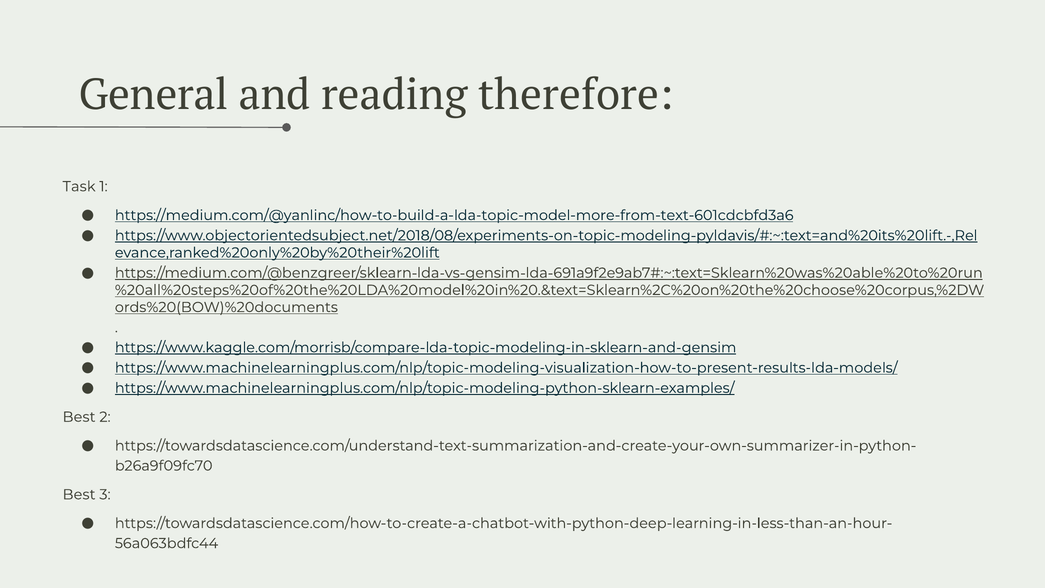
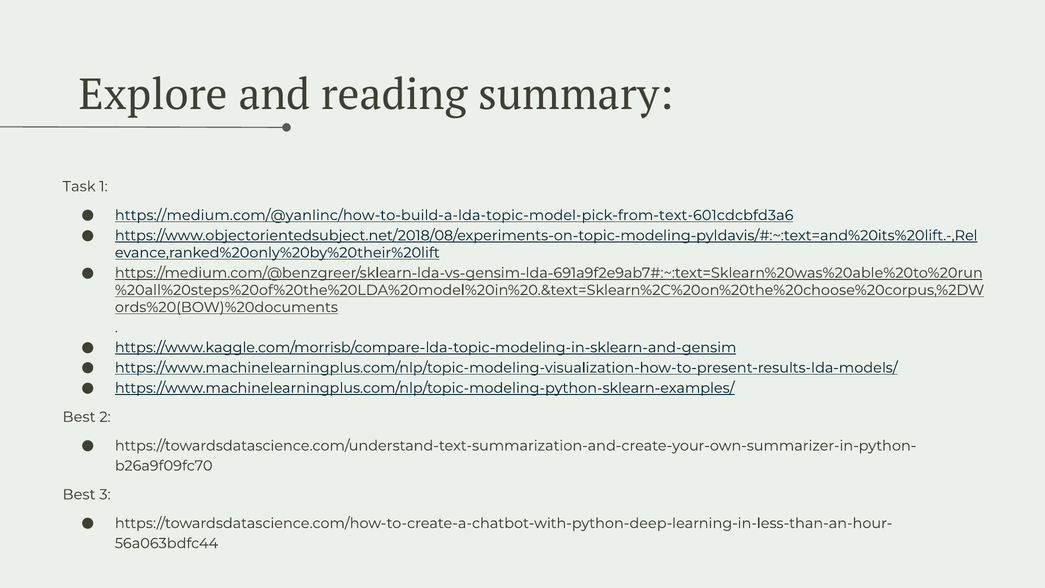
General: General -> Explore (153, 95)
therefore: therefore -> summary (576, 95)
https://medium.com/@yanlinc/how-to-build-a-lda-topic-model-more-from-text-601cdcbfd3a6: https://medium.com/@yanlinc/how-to-build-a-lda-topic-model-more-from-text-601cdcbfd3a6 -> https://medium.com/@yanlinc/how-to-build-a-lda-topic-model-pick-from-text-601cdcbfd3a6 (454, 215)
